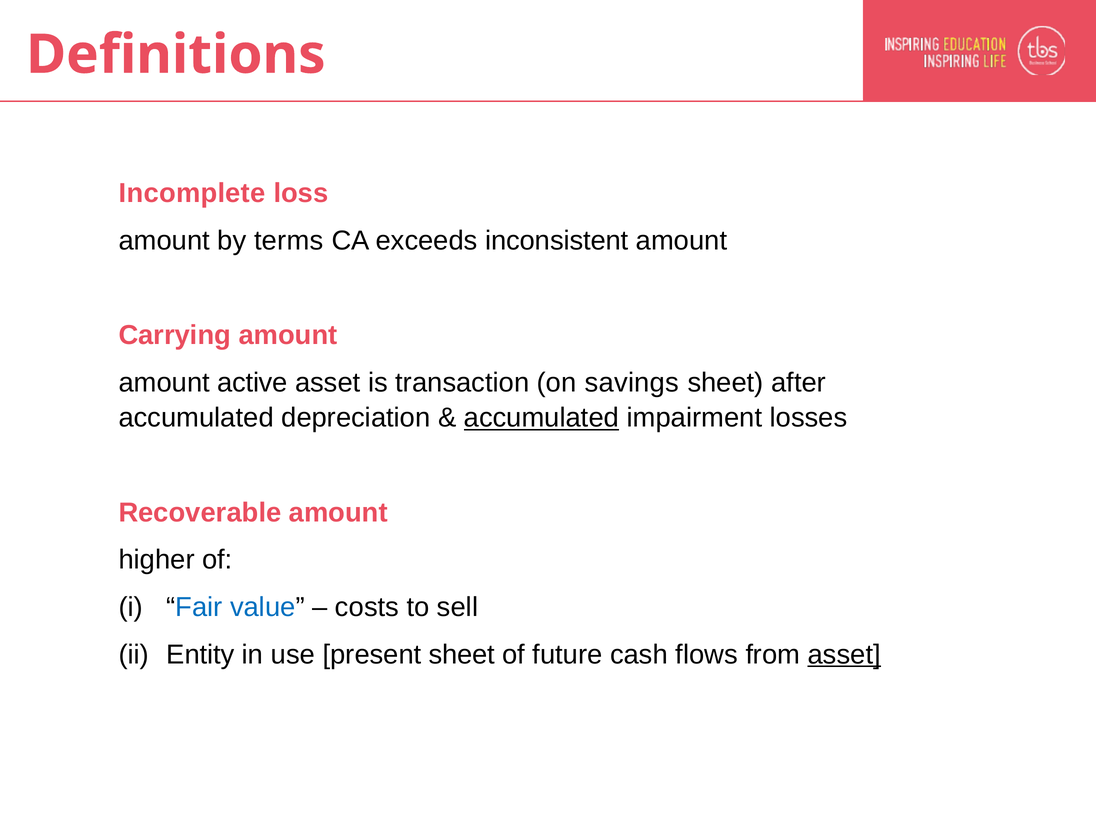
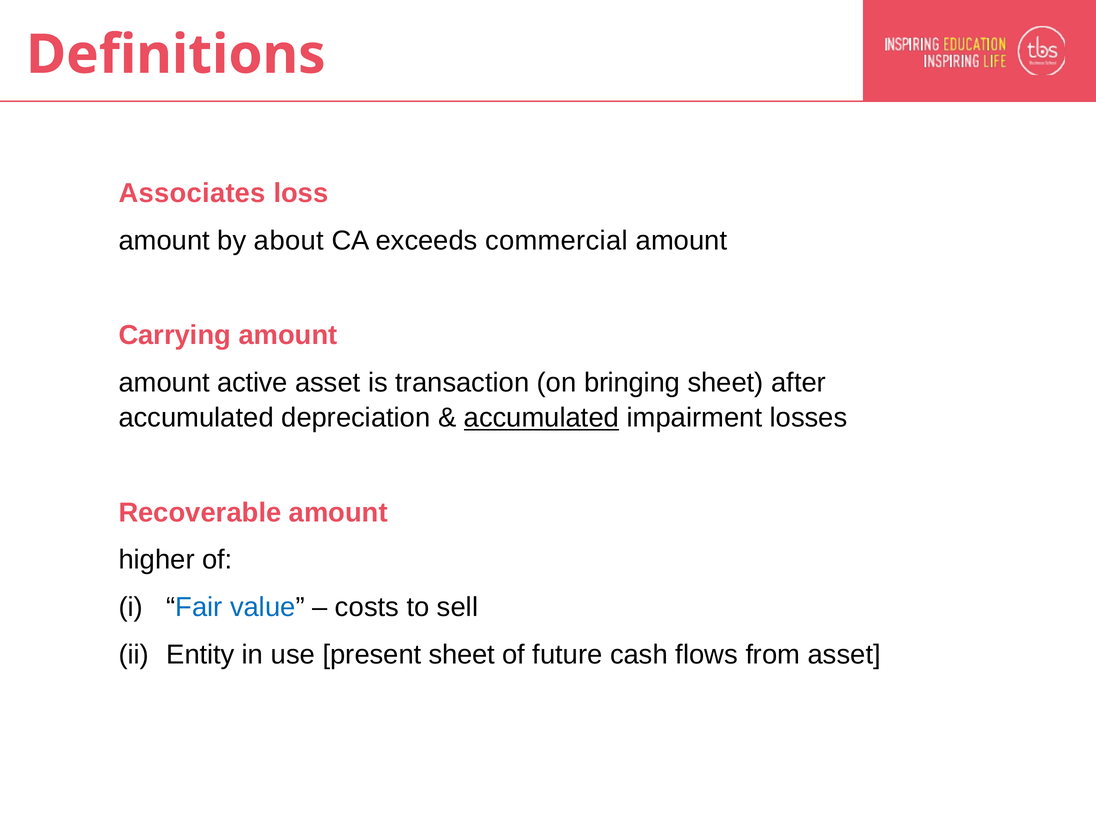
Incomplete: Incomplete -> Associates (192, 193)
terms: terms -> about (289, 241)
inconsistent: inconsistent -> commercial (557, 241)
savings: savings -> bringing (632, 383)
asset underline: present -> none (844, 655)
